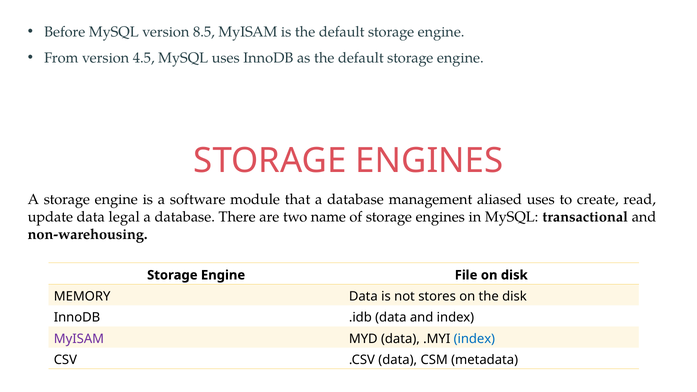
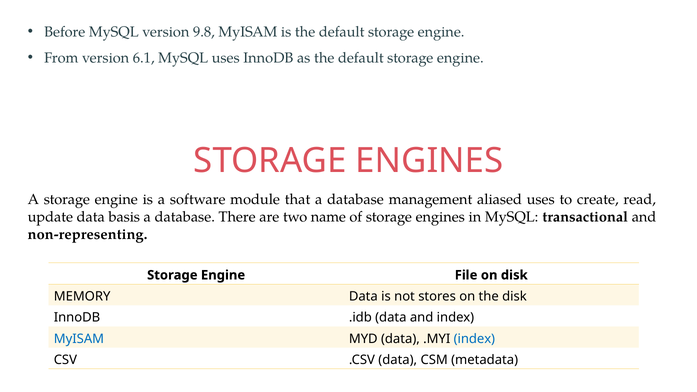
8.5: 8.5 -> 9.8 (204, 32)
4.5: 4.5 -> 6.1 (144, 58)
legal: legal -> basis (124, 217)
non-warehousing: non-warehousing -> non-representing (88, 234)
MyISAM colour: purple -> blue (79, 339)
